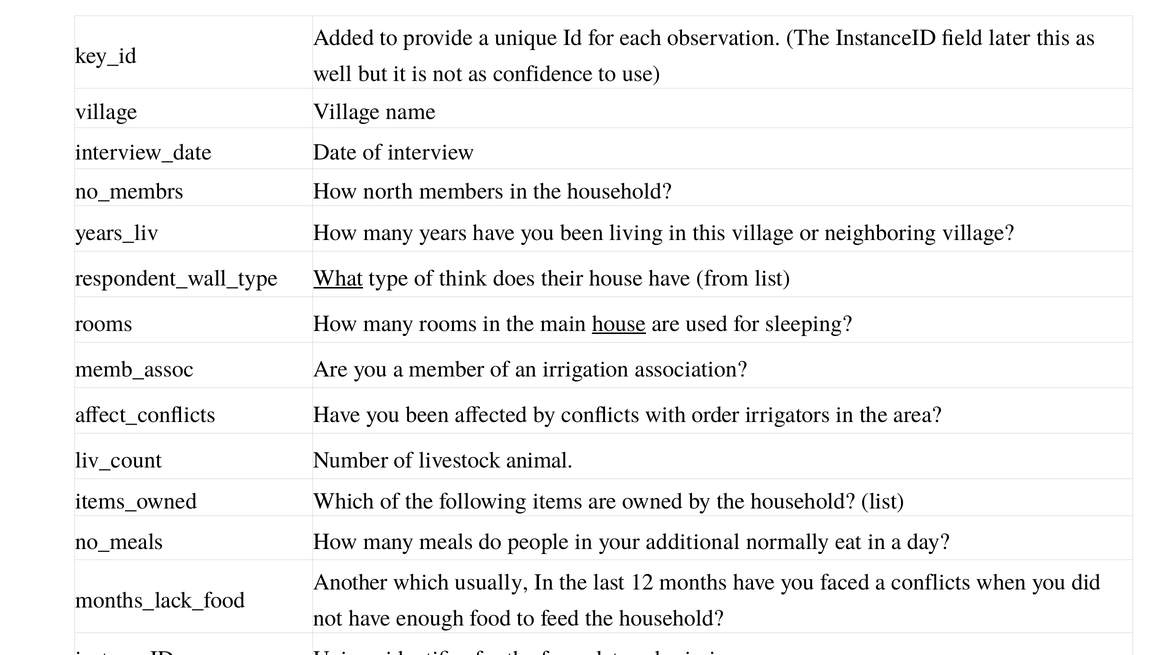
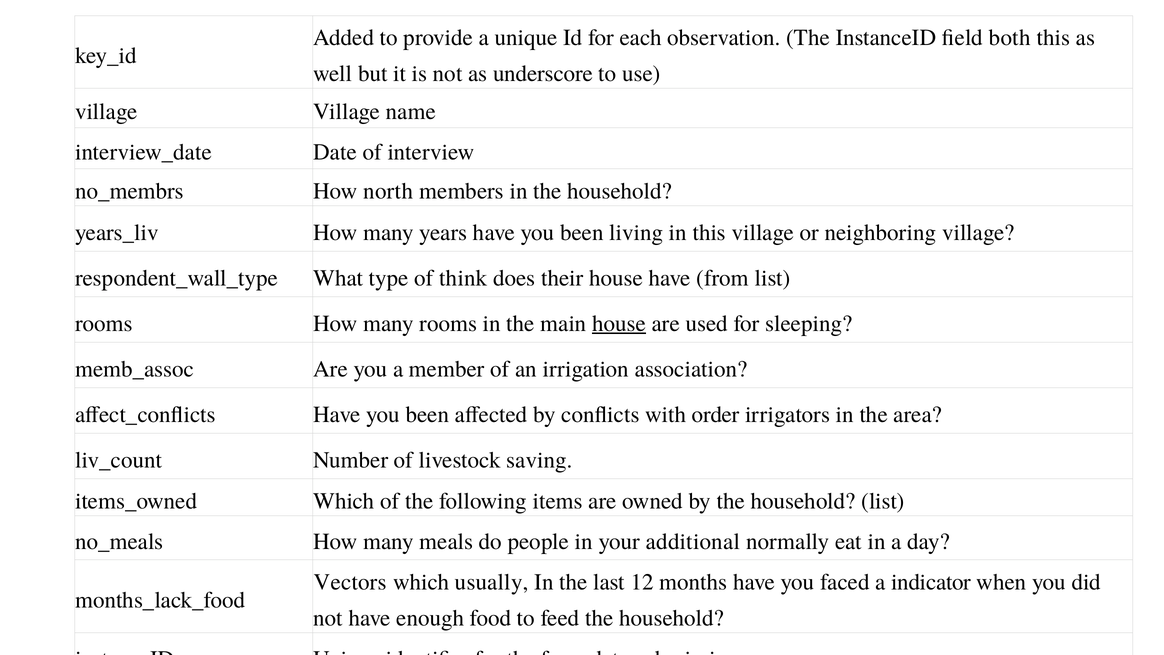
later: later -> both (1010, 38)
confidence: confidence -> underscore (543, 74)
What underline: present -> none (338, 278)
animal: animal -> saving (540, 460)
Another: Another -> Vectors (350, 582)
a conflicts: conflicts -> indicator (931, 582)
